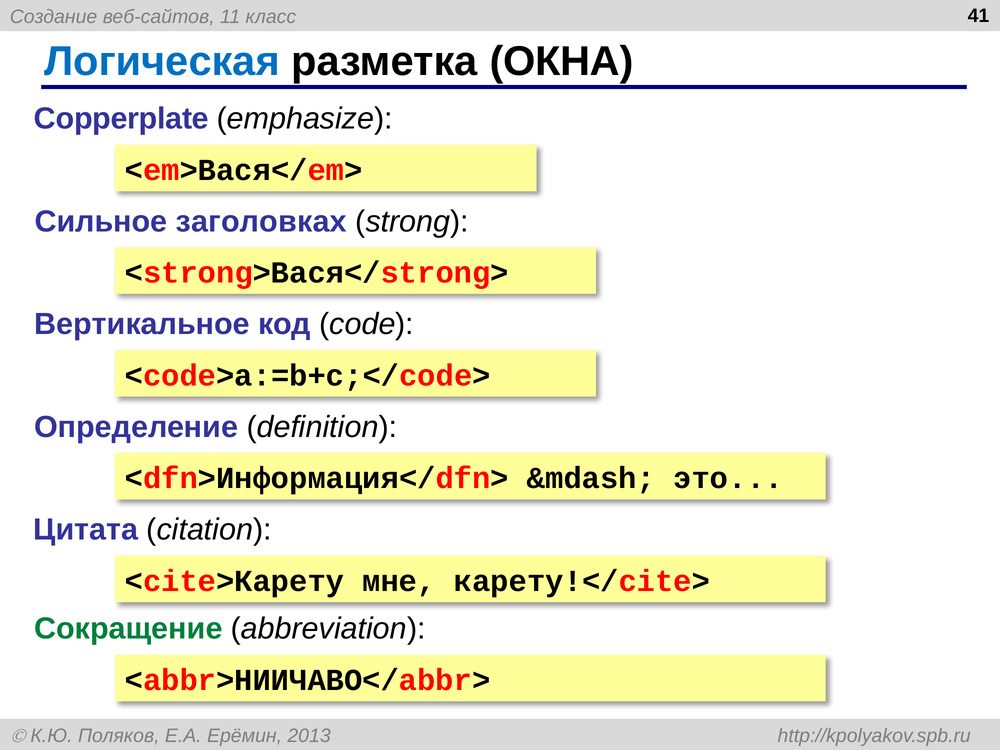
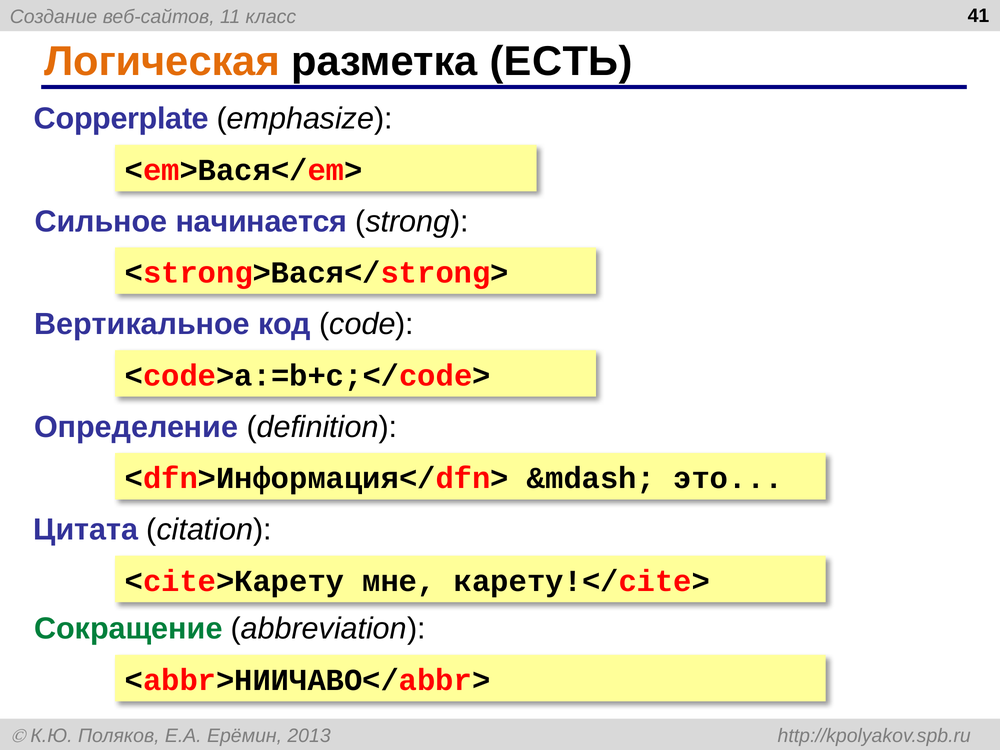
Логическая colour: blue -> orange (162, 62)
ОКНА: ОКНА -> ЕСТЬ (561, 62)
заголовках: заголовках -> начинается (261, 222)
